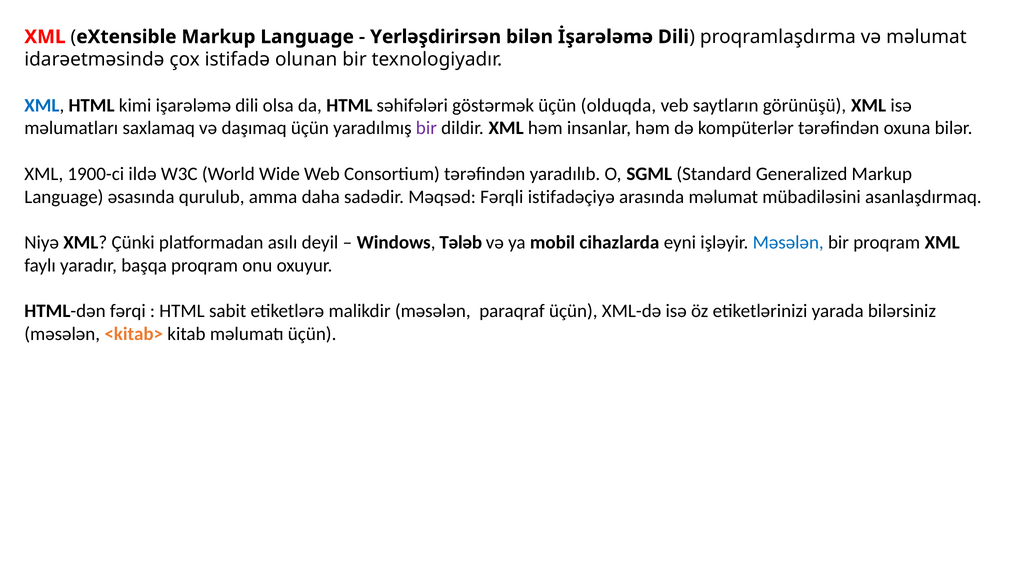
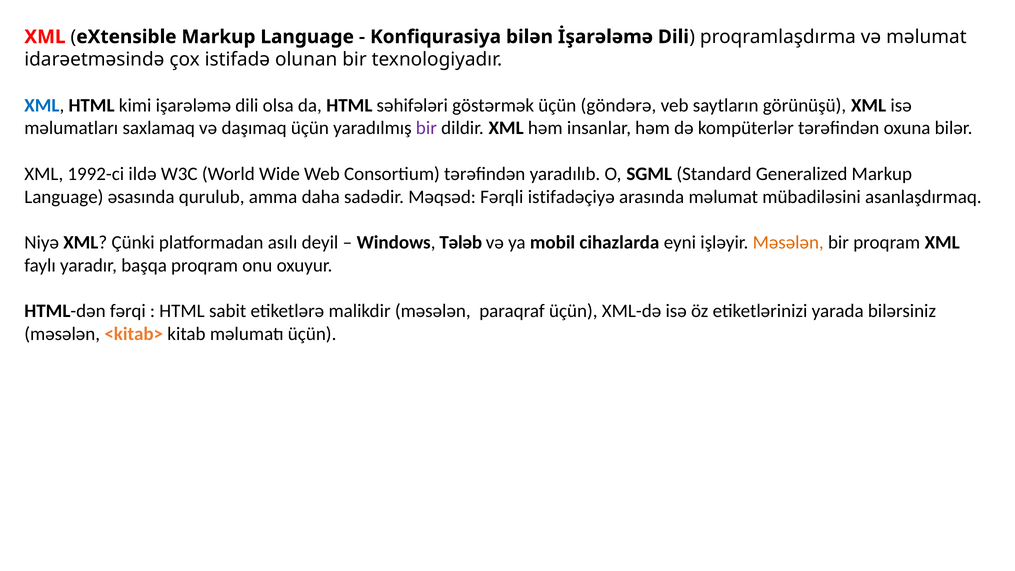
Yerləşdirirsən: Yerləşdirirsən -> Konfiqurasiya (436, 37)
olduqda: olduqda -> göndərə (618, 105)
1900-ci: 1900-ci -> 1992-ci (96, 174)
Məsələn colour: blue -> orange (788, 242)
